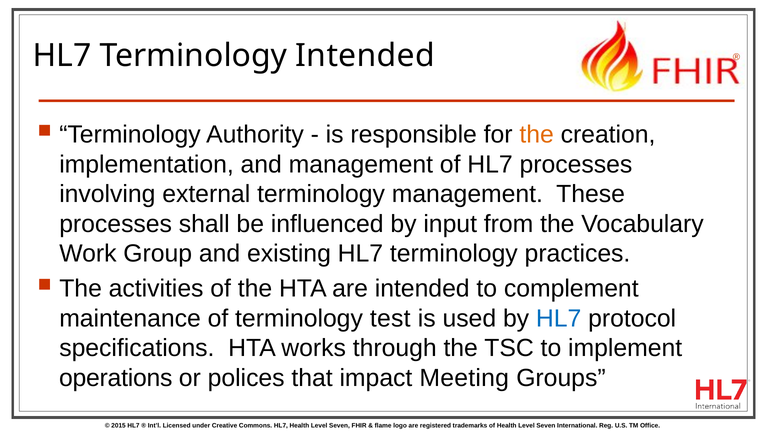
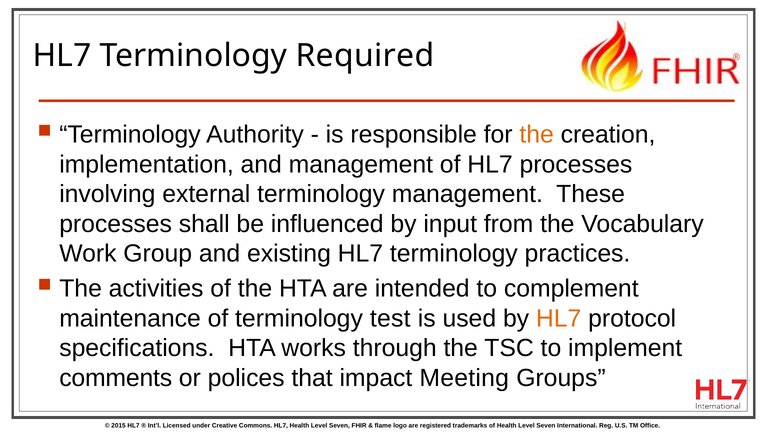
Terminology Intended: Intended -> Required (365, 56)
HL7 colour: blue -> orange (559, 318)
operations: operations -> comments (116, 377)
